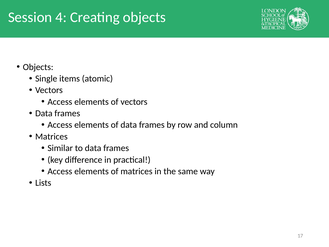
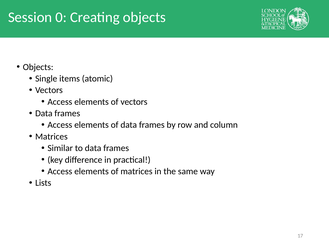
4: 4 -> 0 (61, 17)
